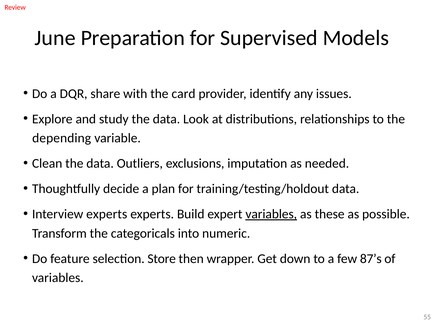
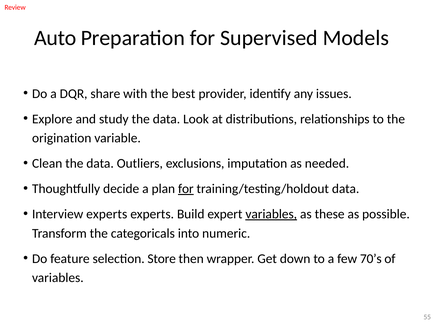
June: June -> Auto (55, 38)
card: card -> best (183, 94)
depending: depending -> origination (62, 138)
for underline: none -> present (186, 189)
87’s: 87’s -> 70’s (371, 259)
